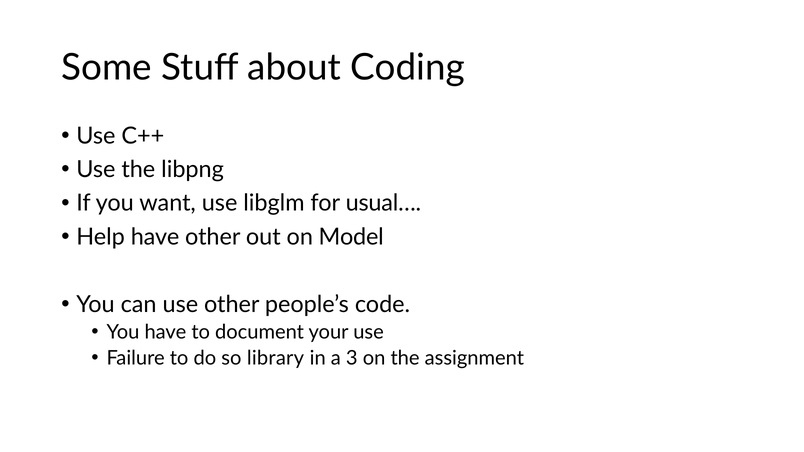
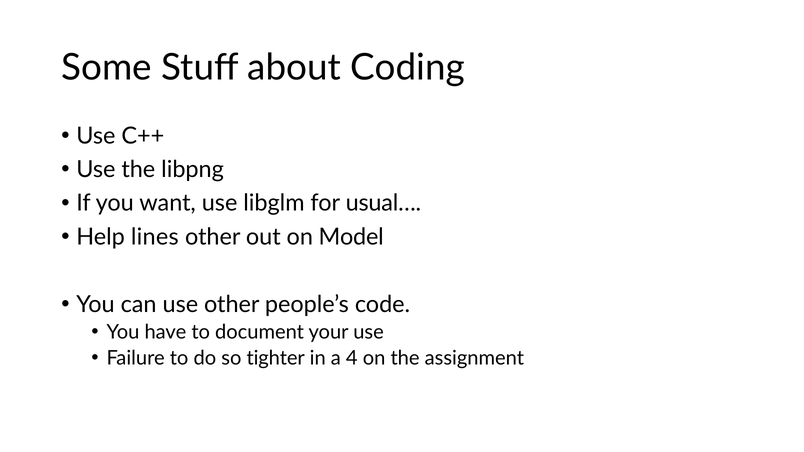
Help have: have -> lines (155, 237)
library: library -> tighter (276, 358)
3: 3 -> 4 (352, 358)
